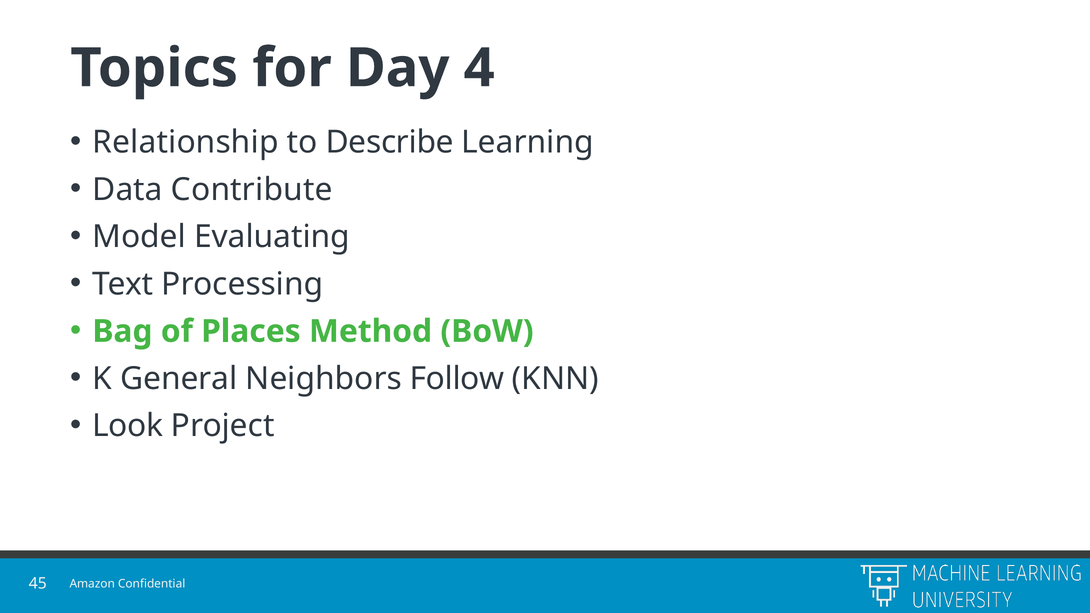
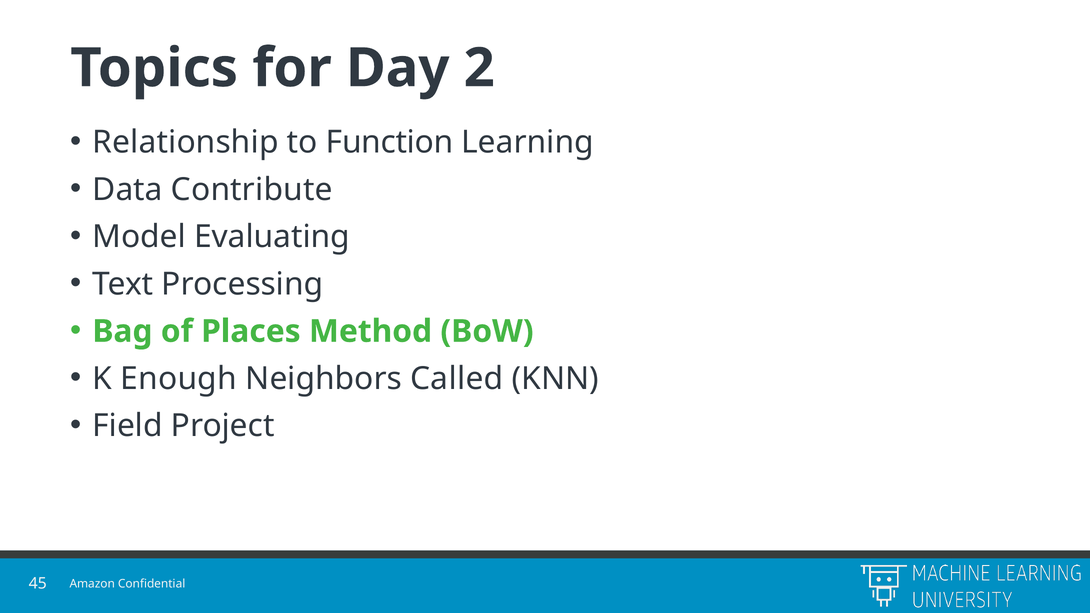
4: 4 -> 2 (479, 68)
Describe: Describe -> Function (390, 142)
General: General -> Enough (179, 379)
Follow: Follow -> Called (457, 379)
Look: Look -> Field (128, 426)
